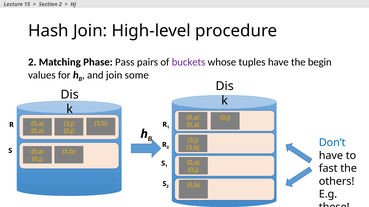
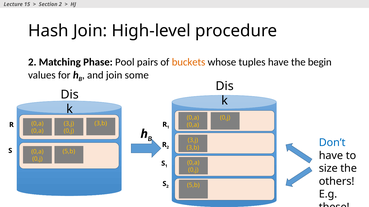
Pass: Pass -> Pool (125, 62)
buckets colour: purple -> orange (189, 62)
fast: fast -> size (328, 169)
